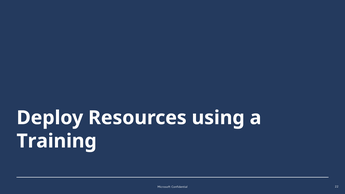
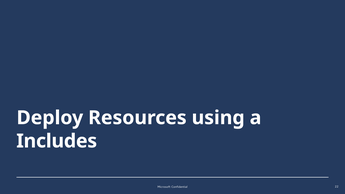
Training: Training -> Includes (57, 141)
